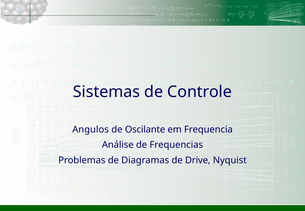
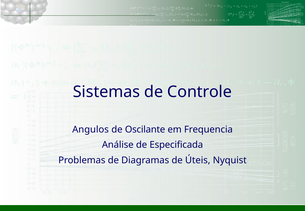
Frequencias: Frequencias -> Especificada (176, 145)
Drive: Drive -> Úteis (198, 160)
